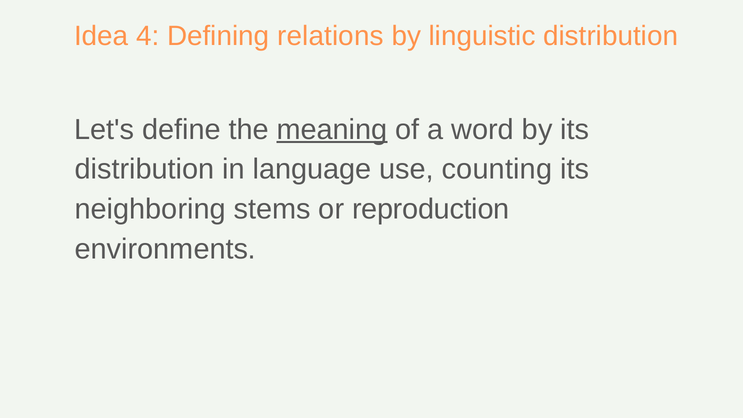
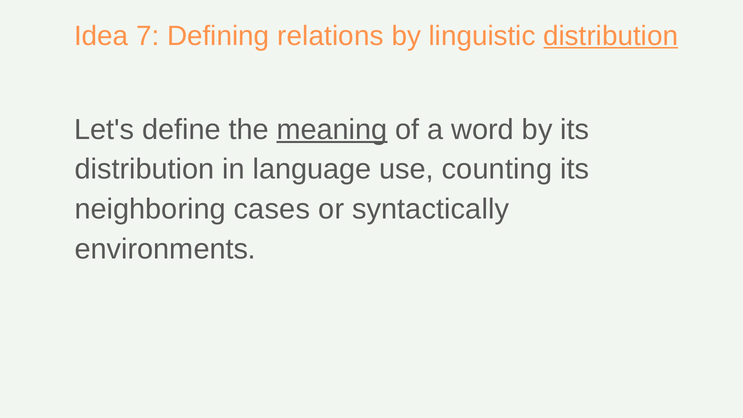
4: 4 -> 7 (148, 36)
distribution underline: none -> present (611, 36)
stems: stems -> cases (272, 209)
reproduction: reproduction -> syntactically (431, 209)
